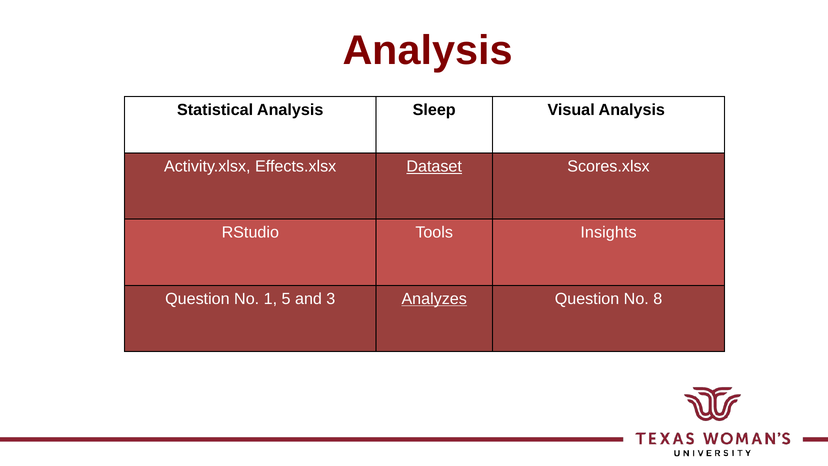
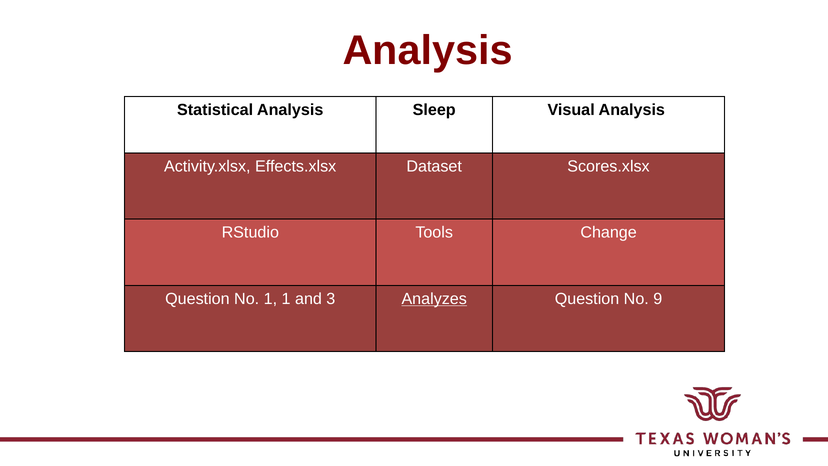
Dataset underline: present -> none (434, 166)
Insights: Insights -> Change (609, 232)
1 5: 5 -> 1 (286, 299)
8: 8 -> 9 (658, 299)
